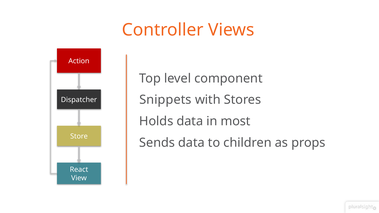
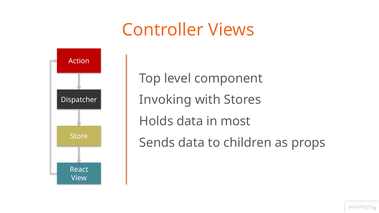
Snippets: Snippets -> Invoking (165, 100)
